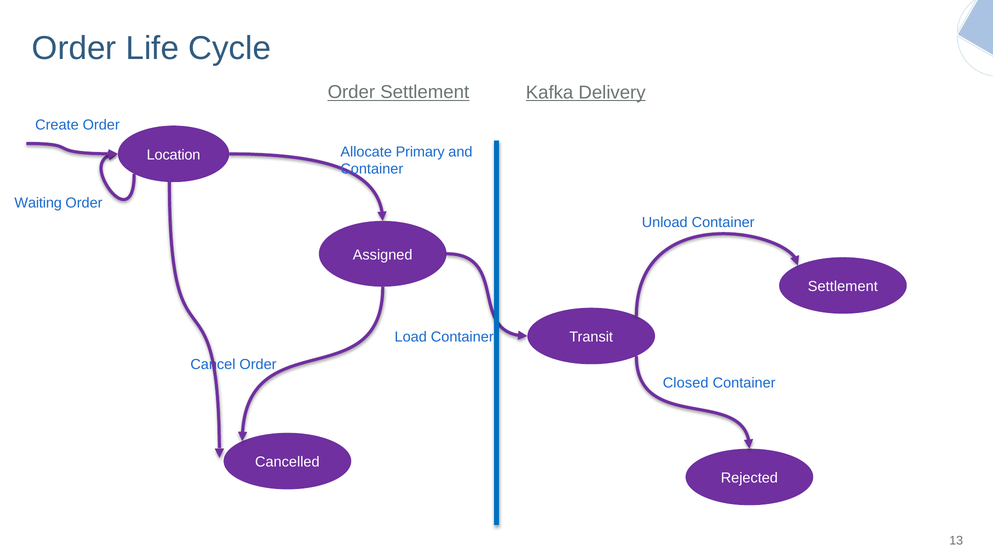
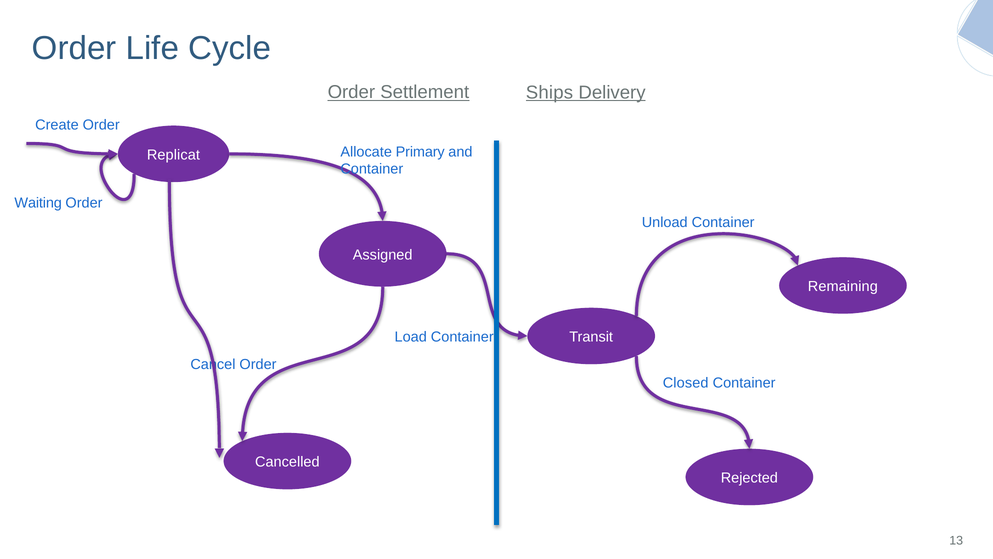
Kafka: Kafka -> Ships (549, 92)
Location: Location -> Replicat (173, 155)
Settlement: Settlement -> Remaining (843, 286)
